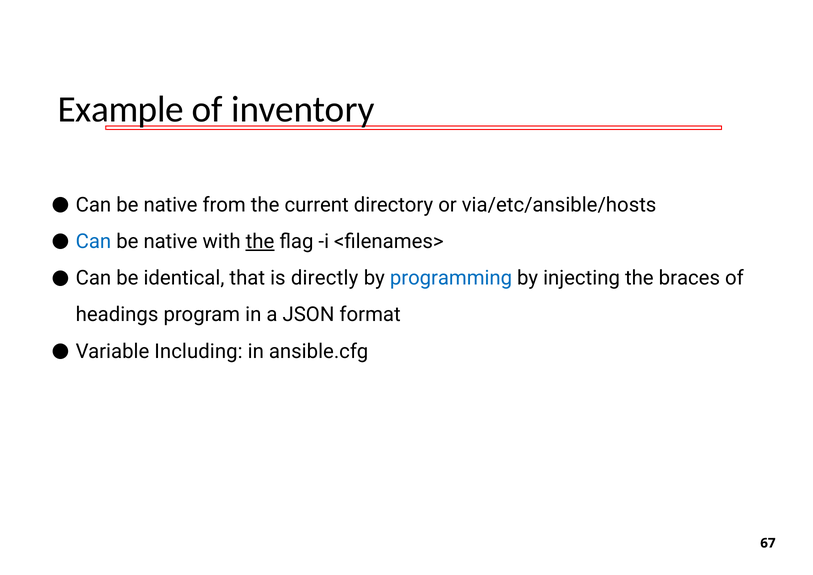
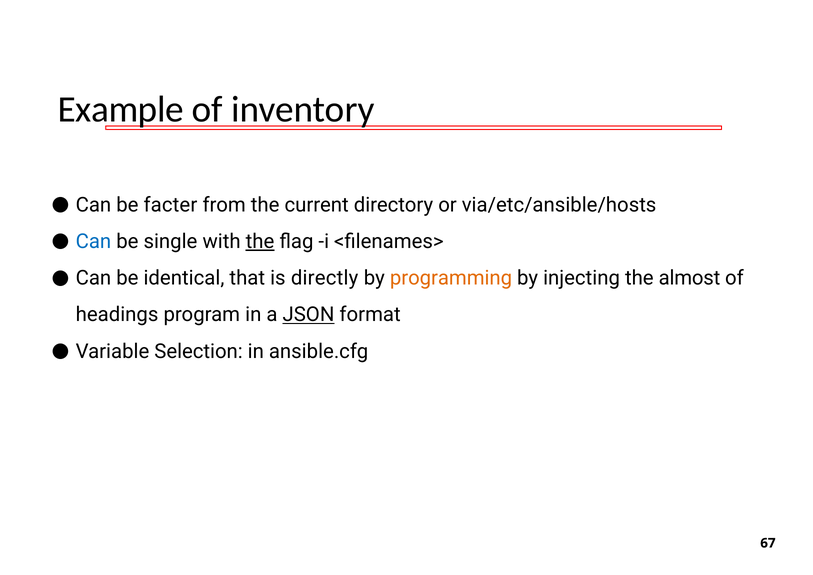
native: native -> facter (170, 205)
native: native -> single (170, 241)
programming colour: blue -> orange (451, 278)
braces: braces -> almost (689, 278)
JSON underline: none -> present (308, 314)
Including: Including -> Selection (199, 351)
